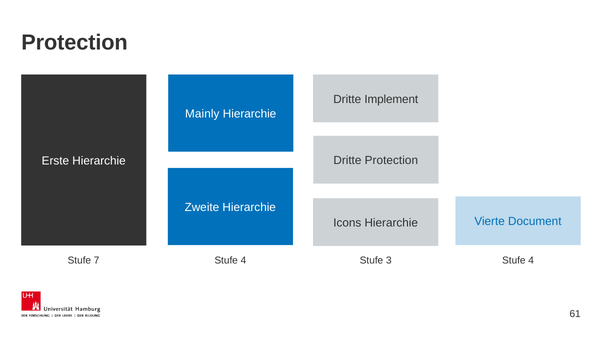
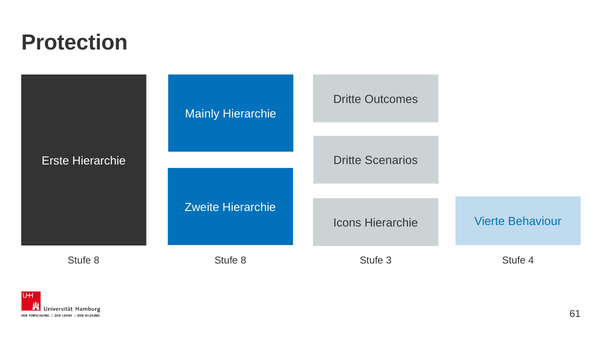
Implement: Implement -> Outcomes (391, 99)
Dritte Protection: Protection -> Scenarios (391, 160)
Document: Document -> Behaviour (535, 221)
7: 7 -> 8 (97, 260)
4: 4 -> 8 (243, 260)
